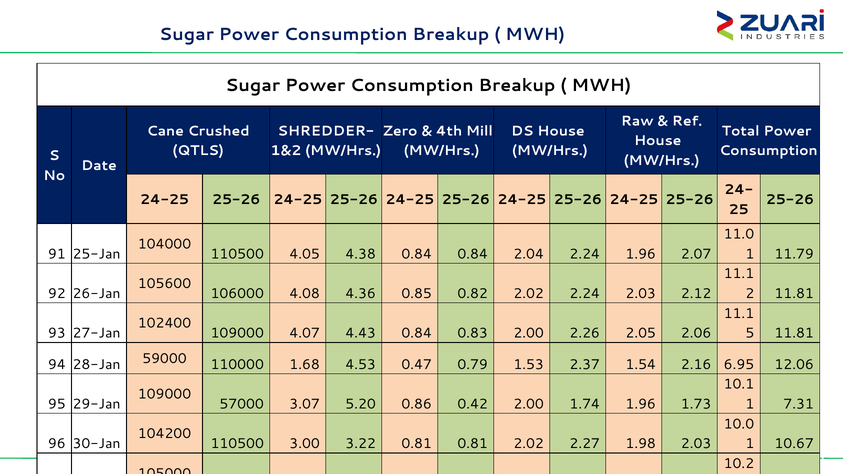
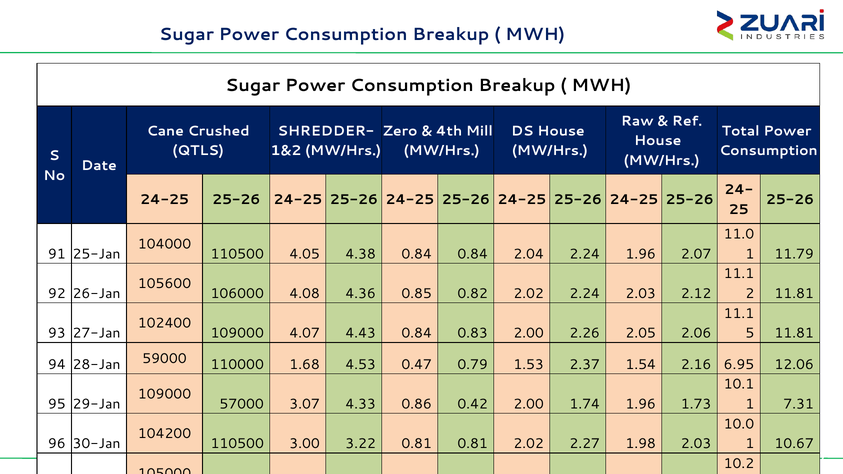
5.20: 5.20 -> 4.33 (361, 404)
